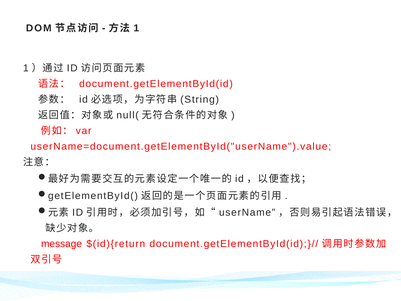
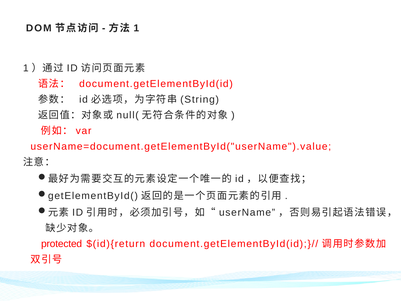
message: message -> protected (62, 244)
